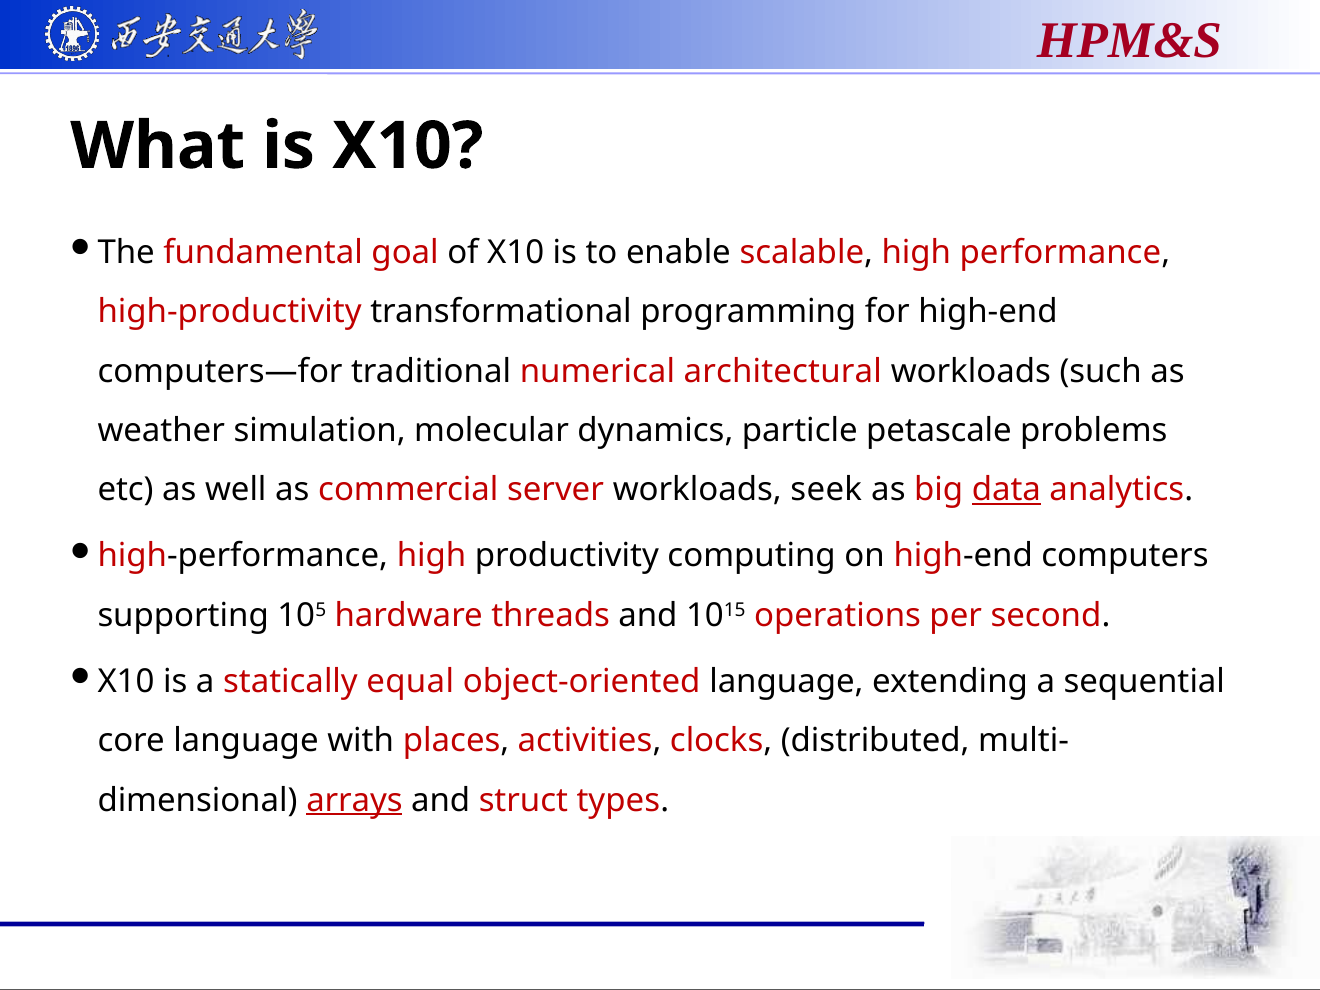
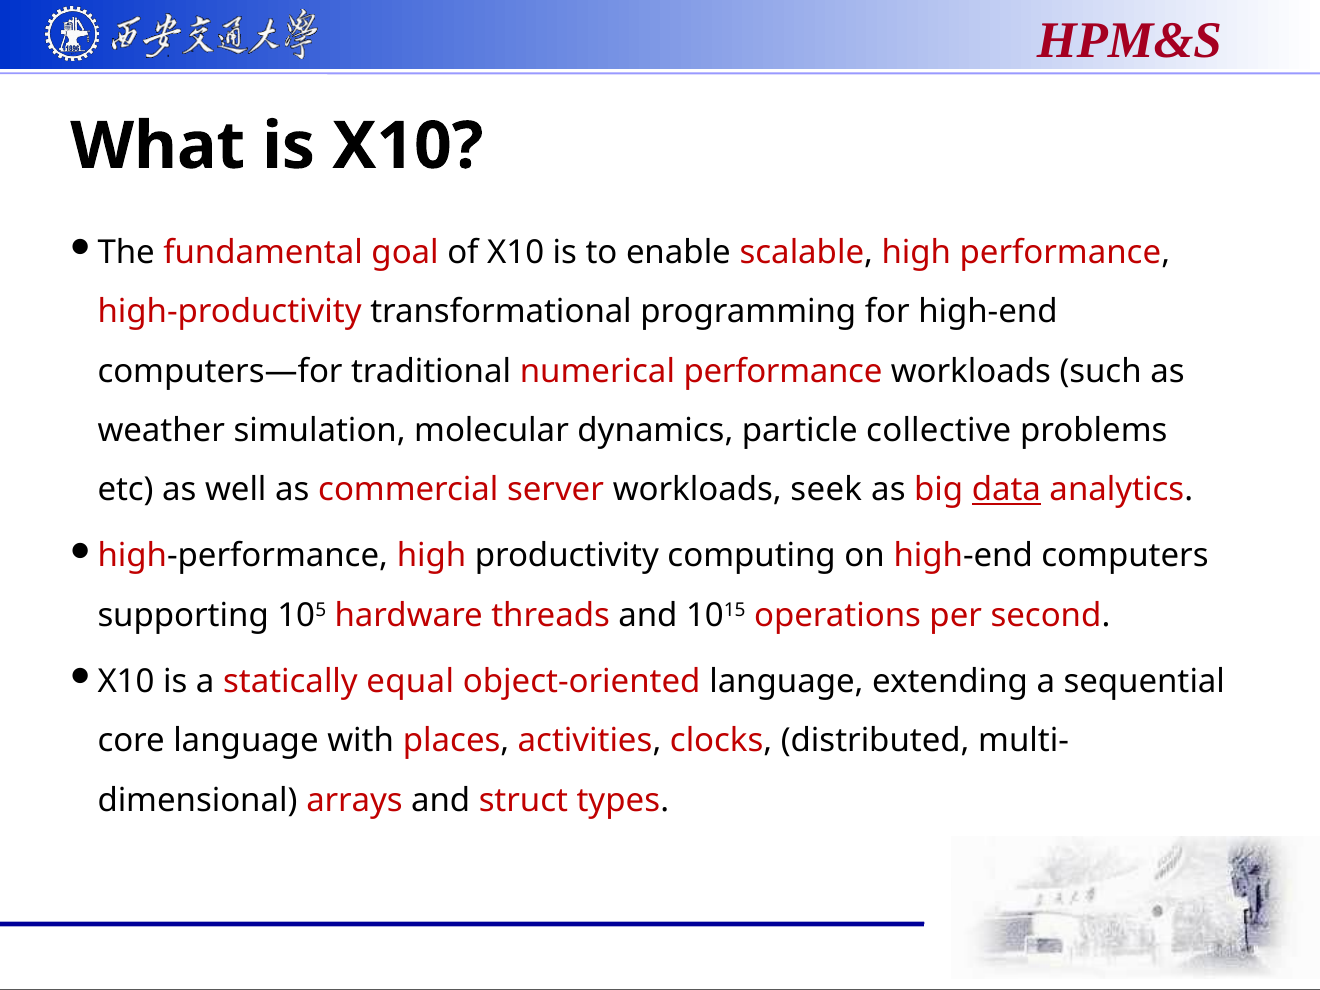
numerical architectural: architectural -> performance (783, 371)
petascale: petascale -> collective (939, 431)
arrays underline: present -> none (354, 800)
